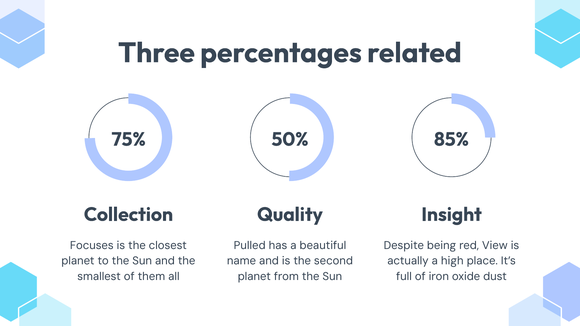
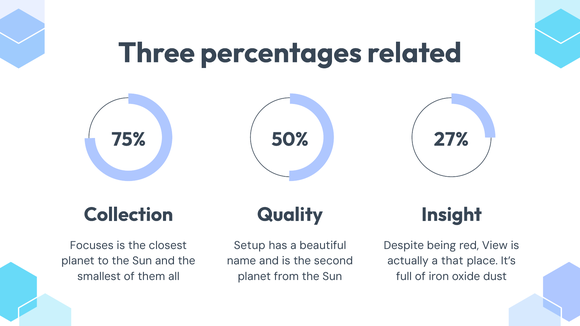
85%: 85% -> 27% (451, 139)
Pulled: Pulled -> Setup (250, 246)
high: high -> that (452, 261)
